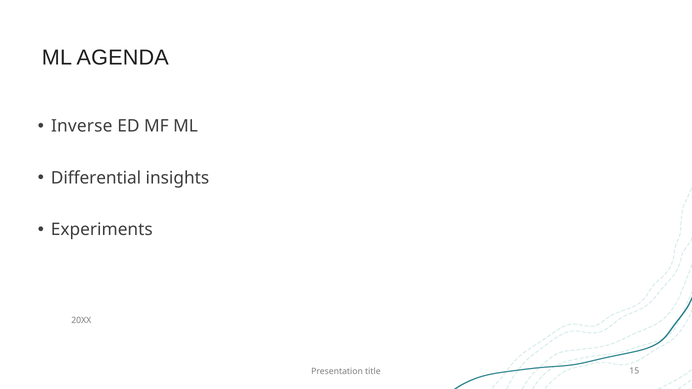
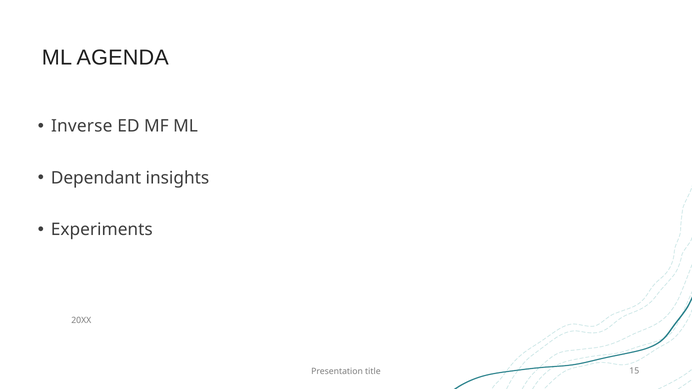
Differential: Differential -> Dependant (96, 178)
